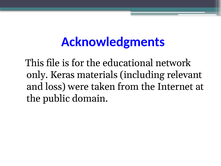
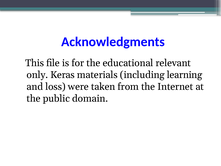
network: network -> relevant (173, 63)
relevant: relevant -> learning (185, 75)
